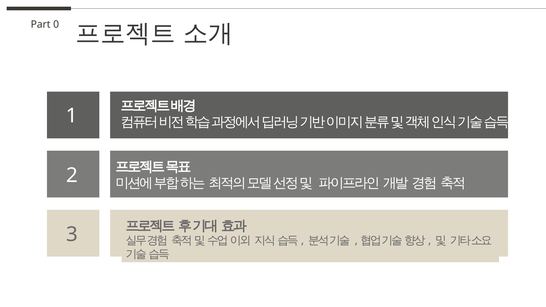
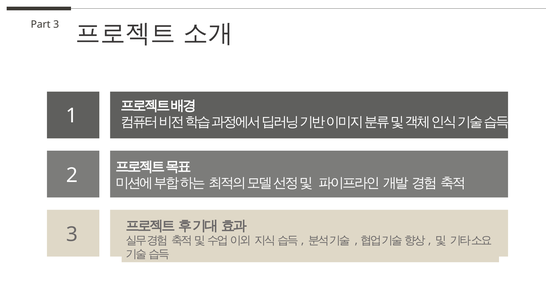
Part 0: 0 -> 3 (56, 24)
